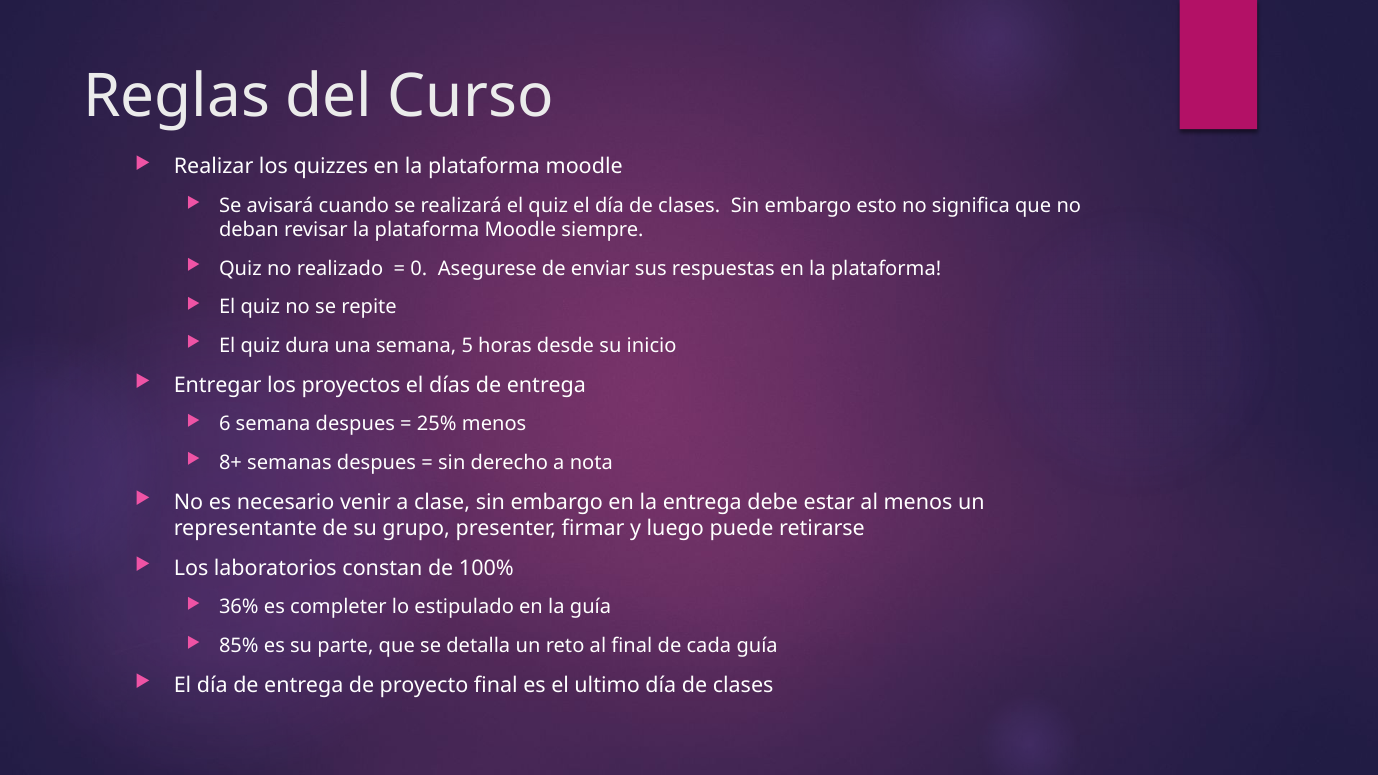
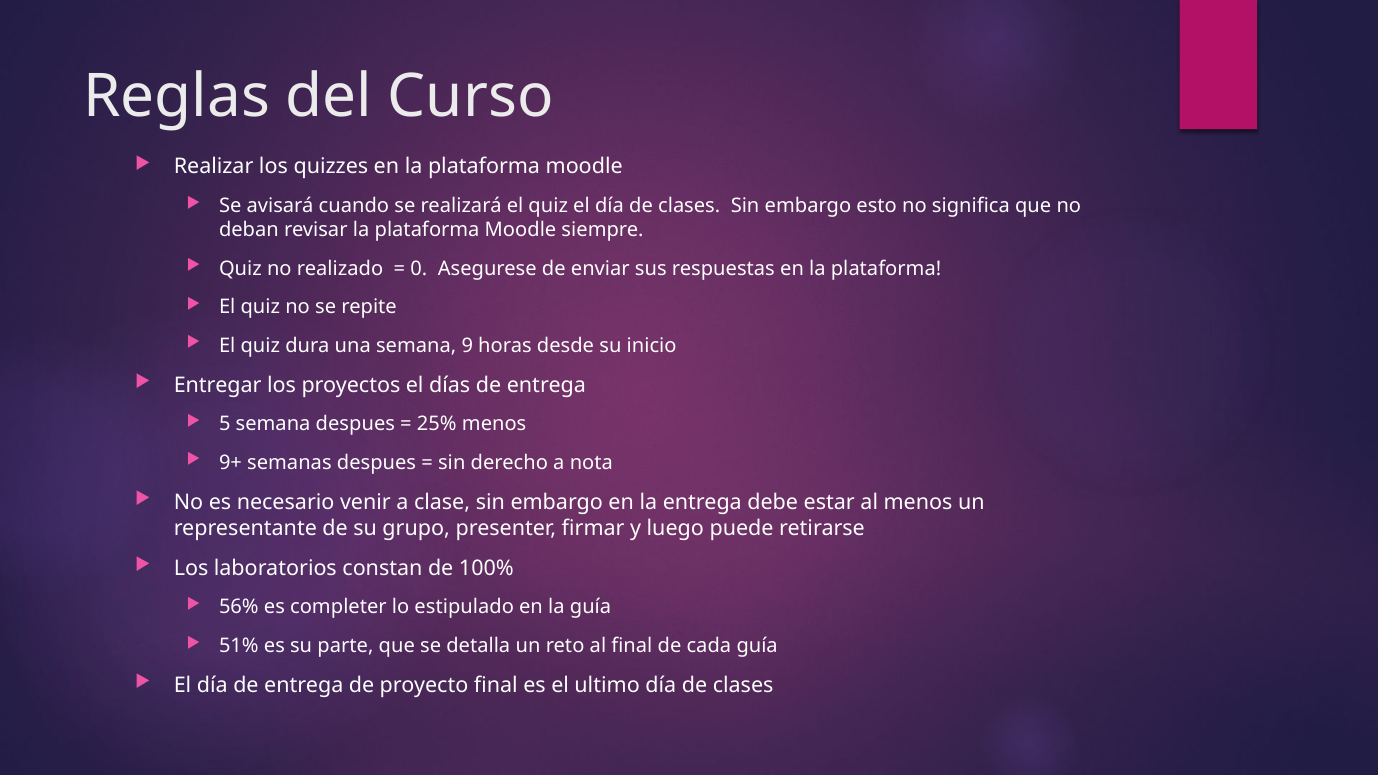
5: 5 -> 9 (467, 346)
6: 6 -> 5 (225, 424)
8+: 8+ -> 9+ (230, 463)
36%: 36% -> 56% (239, 607)
85%: 85% -> 51% (239, 646)
